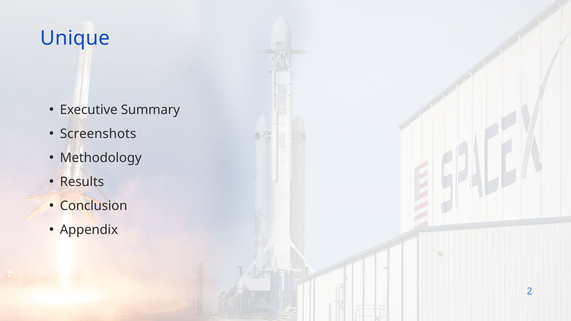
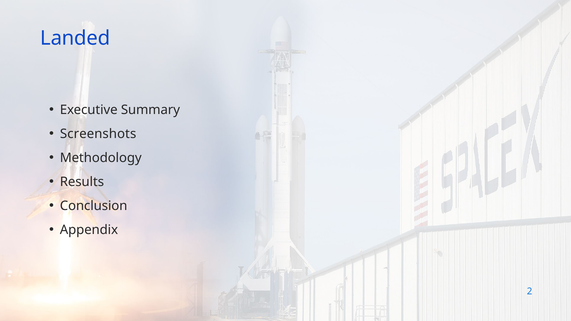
Unique: Unique -> Landed (75, 38)
